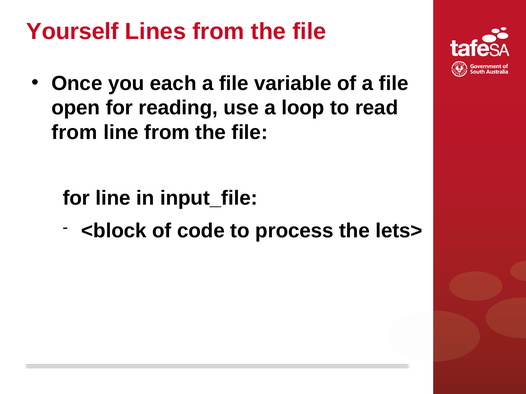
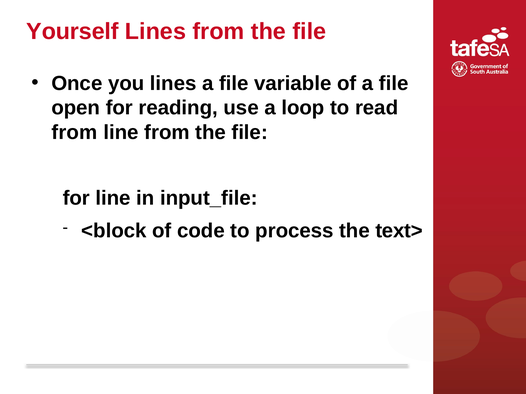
you each: each -> lines (173, 83)
lets>: lets> -> text> (399, 231)
